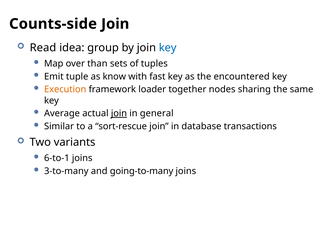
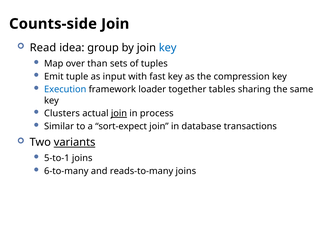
know: know -> input (114, 76)
encountered: encountered -> compression (242, 76)
Execution colour: orange -> blue (65, 89)
nodes: nodes -> tables (222, 89)
Average: Average -> Clusters (62, 113)
general: general -> process (157, 113)
sort-rescue: sort-rescue -> sort-expect (121, 126)
variants underline: none -> present (75, 142)
6-to-1: 6-to-1 -> 5-to-1 (57, 158)
3-to-many: 3-to-many -> 6-to-many (66, 171)
going-to-many: going-to-many -> reads-to-many (142, 171)
